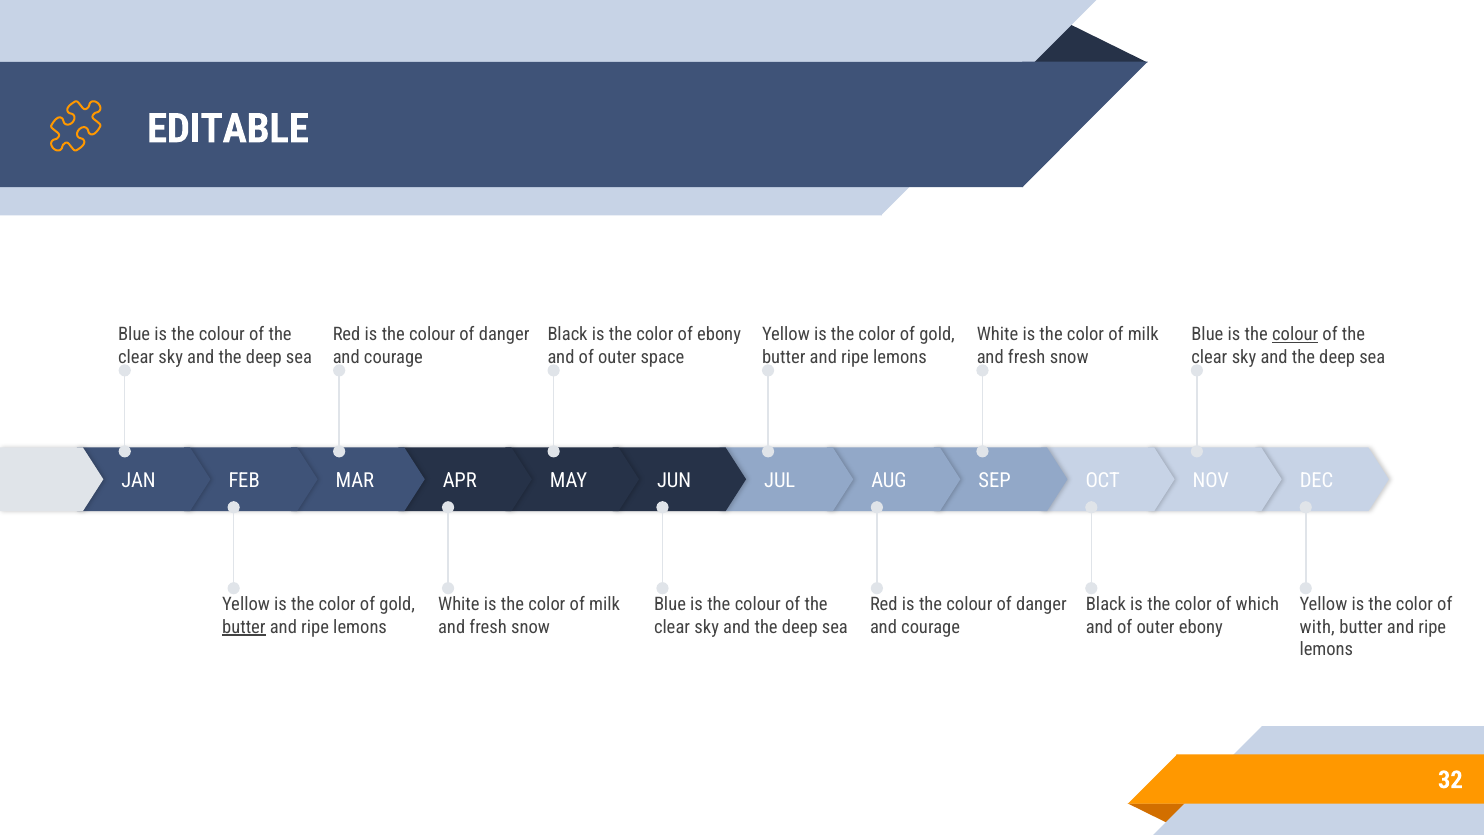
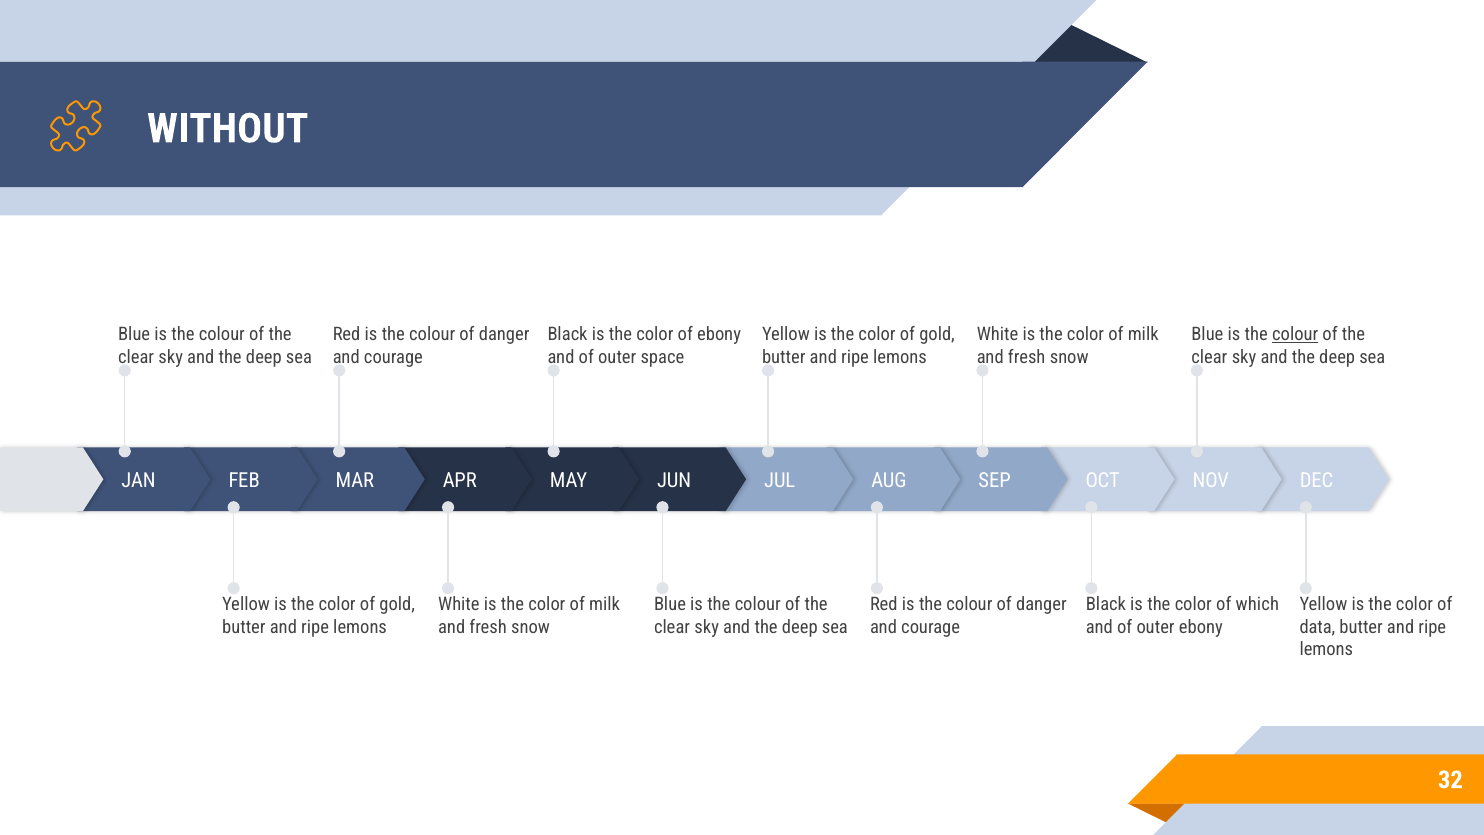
EDITABLE: EDITABLE -> WITHOUT (228, 129)
butter underline: present -> none (244, 627)
with: with -> data (1317, 627)
